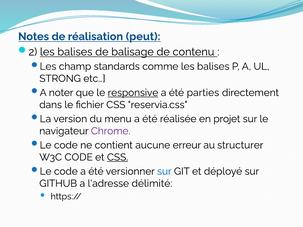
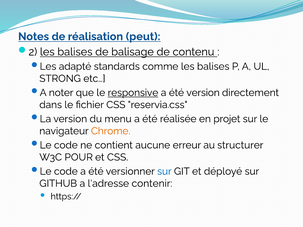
champ: champ -> adapté (75, 66)
été parties: parties -> version (203, 93)
Chrome colour: purple -> orange (111, 131)
W3C CODE: CODE -> POUR (79, 157)
CSS underline: present -> none (118, 157)
délimité: délimité -> contenir (152, 184)
